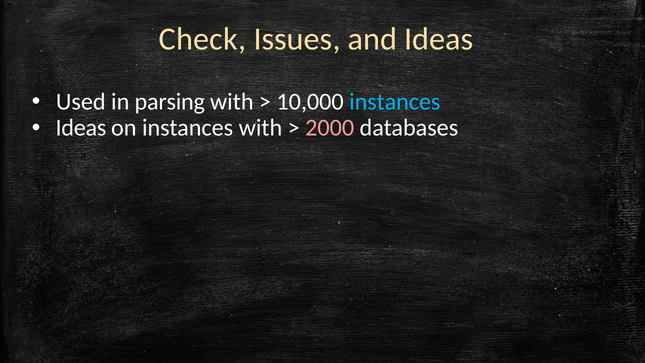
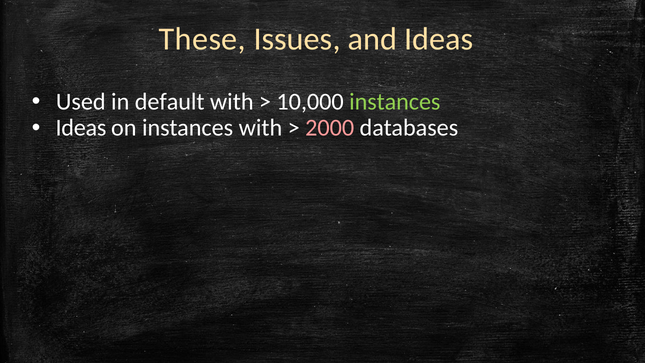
Check: Check -> These (202, 39)
parsing: parsing -> default (170, 102)
instances colour: light blue -> light green (395, 102)
